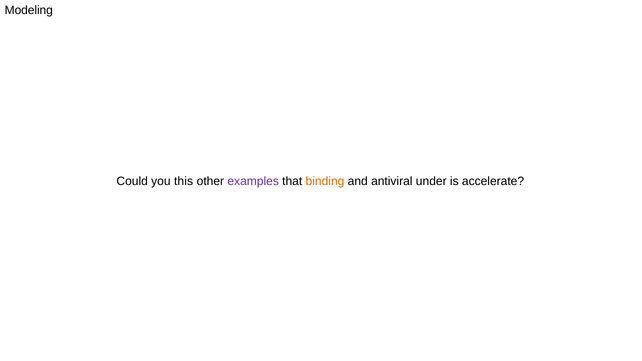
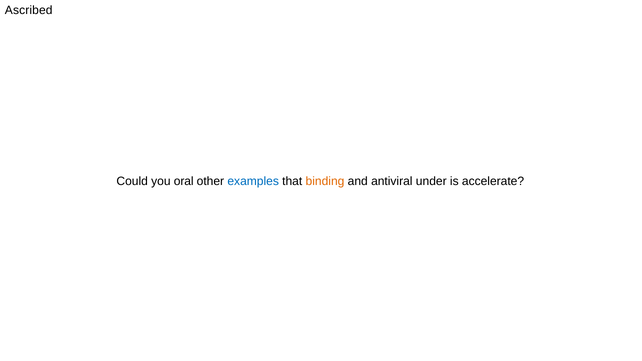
Modeling: Modeling -> Ascribed (29, 10)
this: this -> oral (184, 181)
examples colour: purple -> blue (253, 181)
